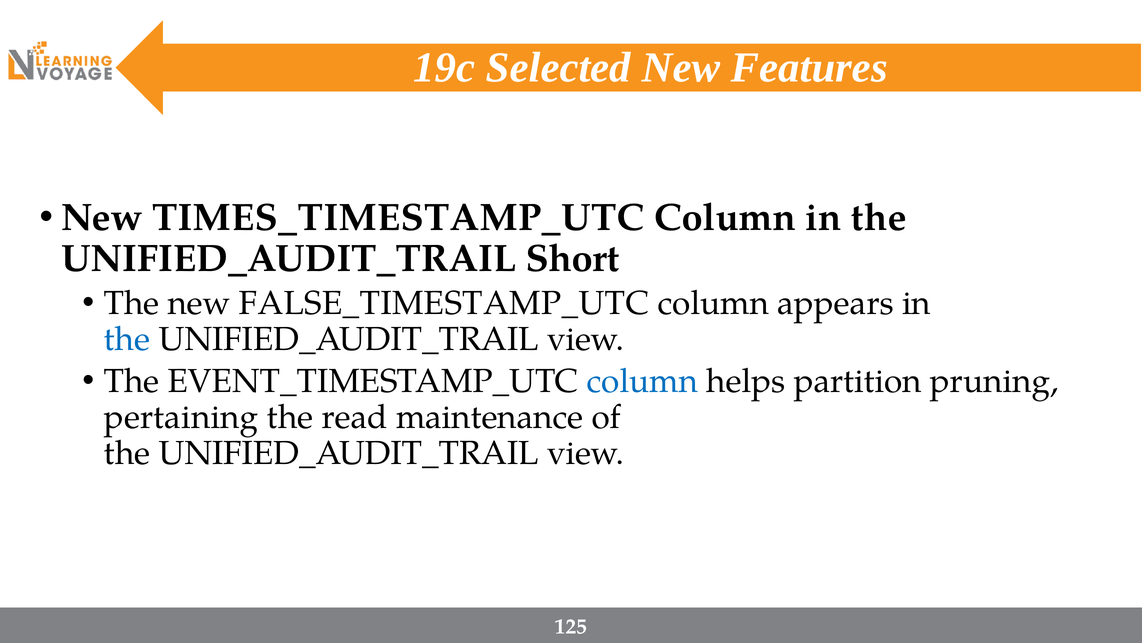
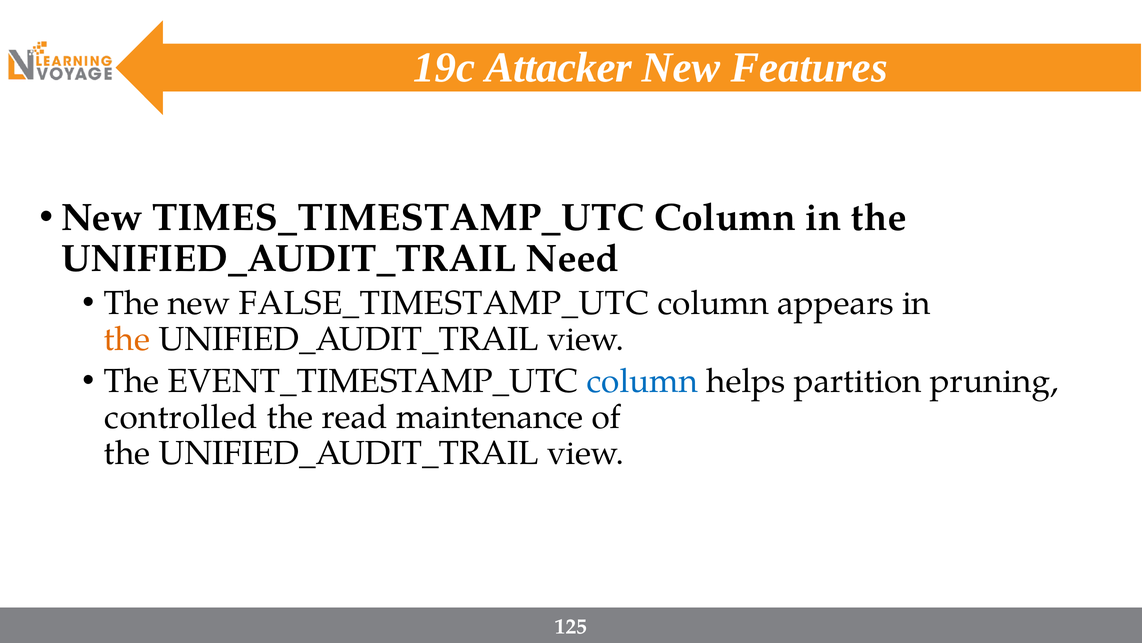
Selected: Selected -> Attacker (559, 67)
Short: Short -> Need (572, 259)
the colour: blue -> orange (127, 339)
pertaining: pertaining -> controlled (181, 417)
